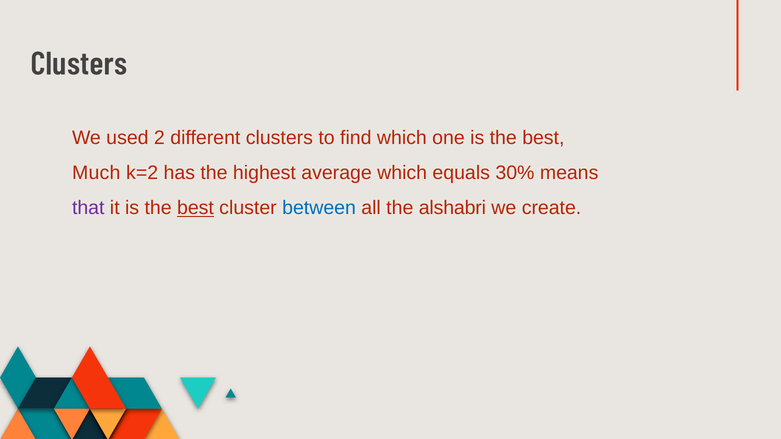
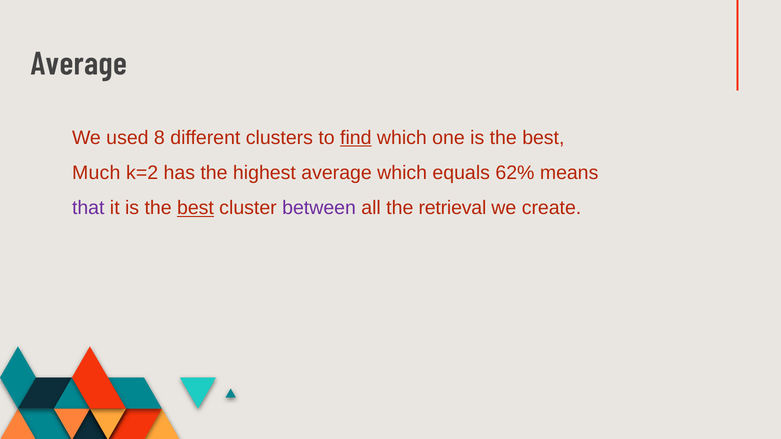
Clusters: Clusters -> Average (79, 64)
2: 2 -> 8 (159, 138)
find underline: none -> present (356, 138)
30%: 30% -> 62% (515, 173)
between colour: blue -> purple (319, 208)
alshabri: alshabri -> retrieval (452, 208)
